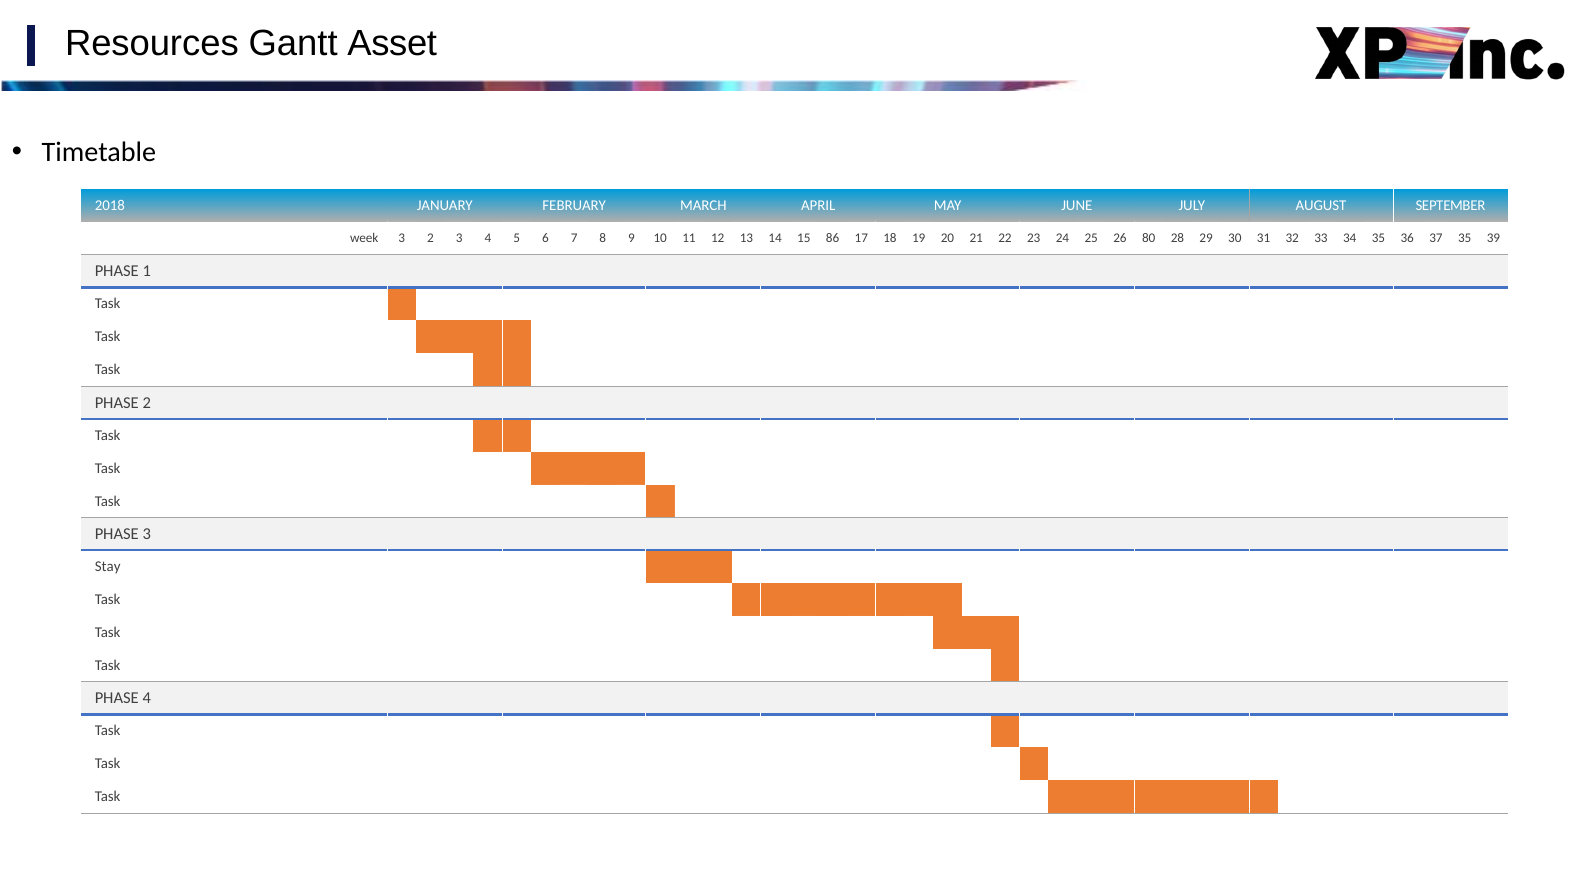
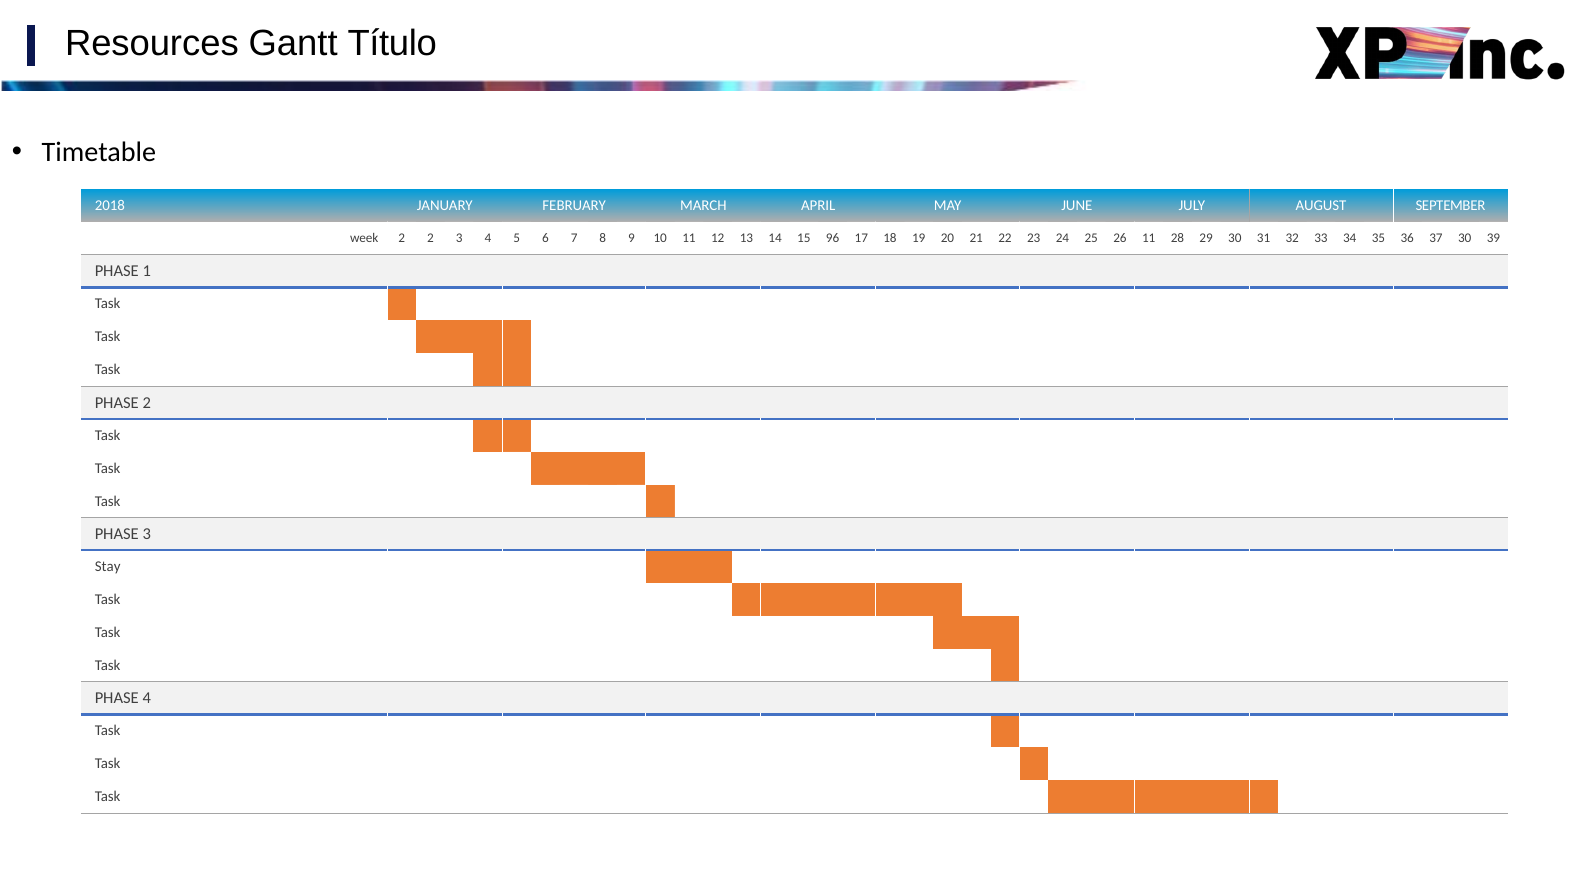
Asset: Asset -> Título (392, 44)
week 3: 3 -> 2 (402, 238)
86: 86 -> 96 (833, 238)
26 80: 80 -> 11 (1149, 238)
37 35: 35 -> 30 (1465, 238)
